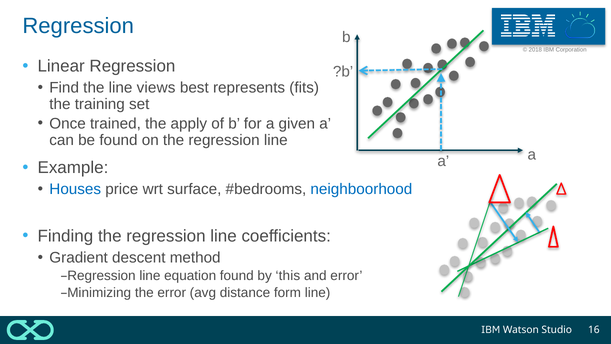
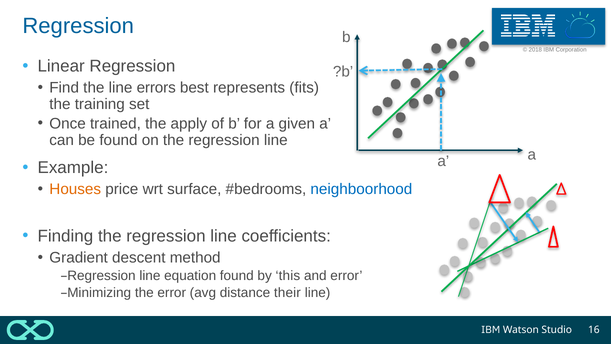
views: views -> errors (156, 88)
Houses colour: blue -> orange (75, 189)
form: form -> their (287, 293)
